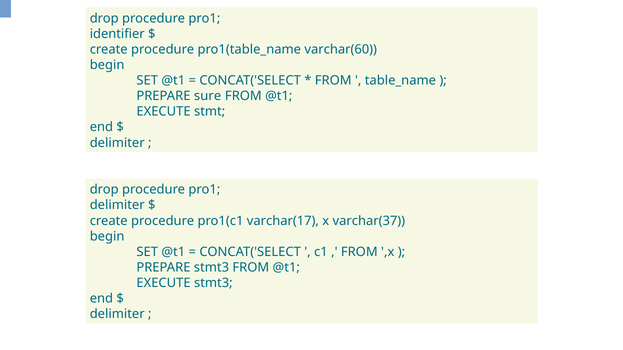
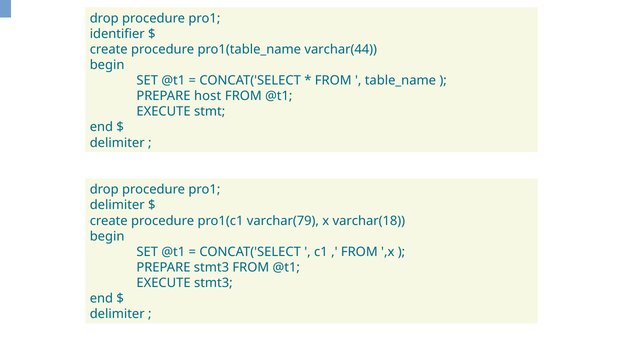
varchar(60: varchar(60 -> varchar(44 (341, 49)
sure: sure -> host (208, 96)
varchar(17: varchar(17 -> varchar(79 (283, 221)
varchar(37: varchar(37 -> varchar(18 (369, 221)
